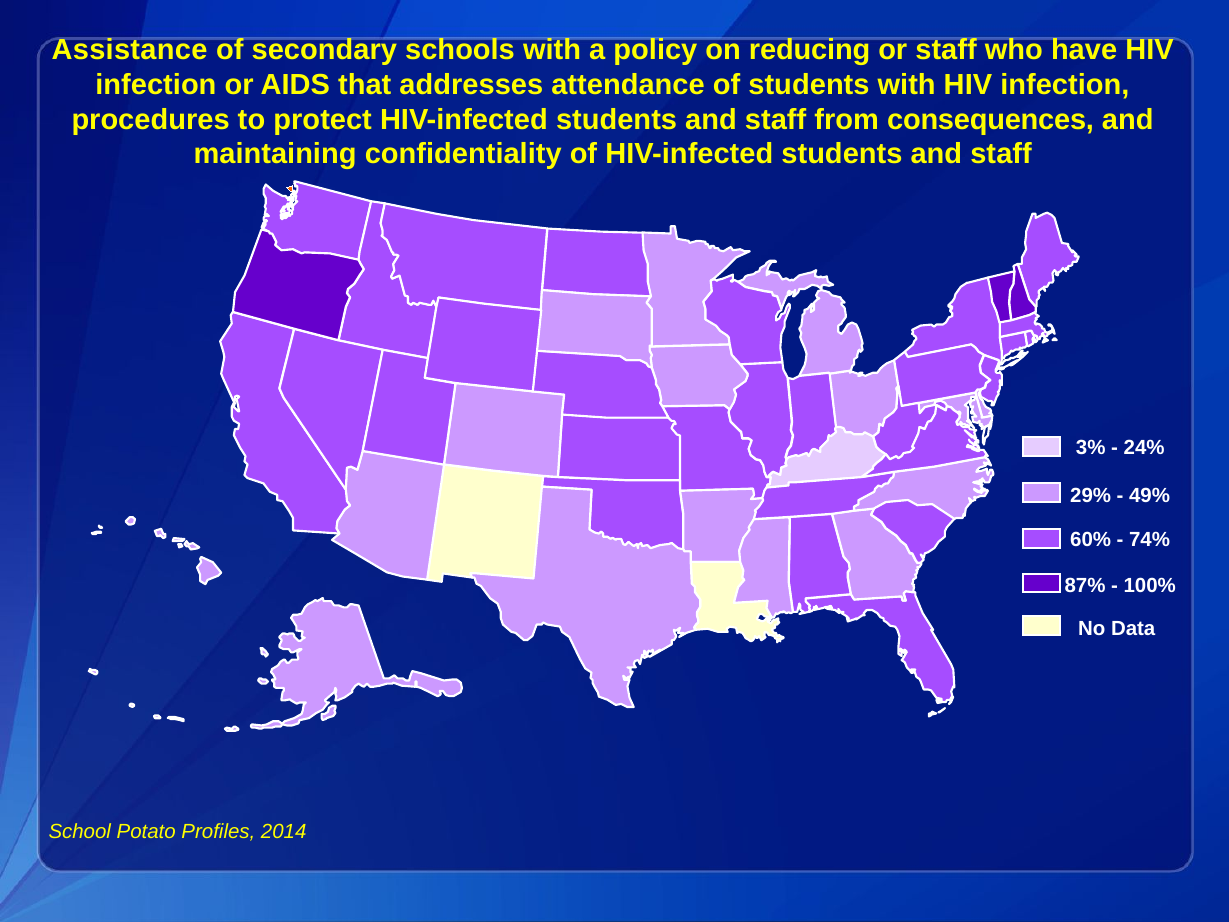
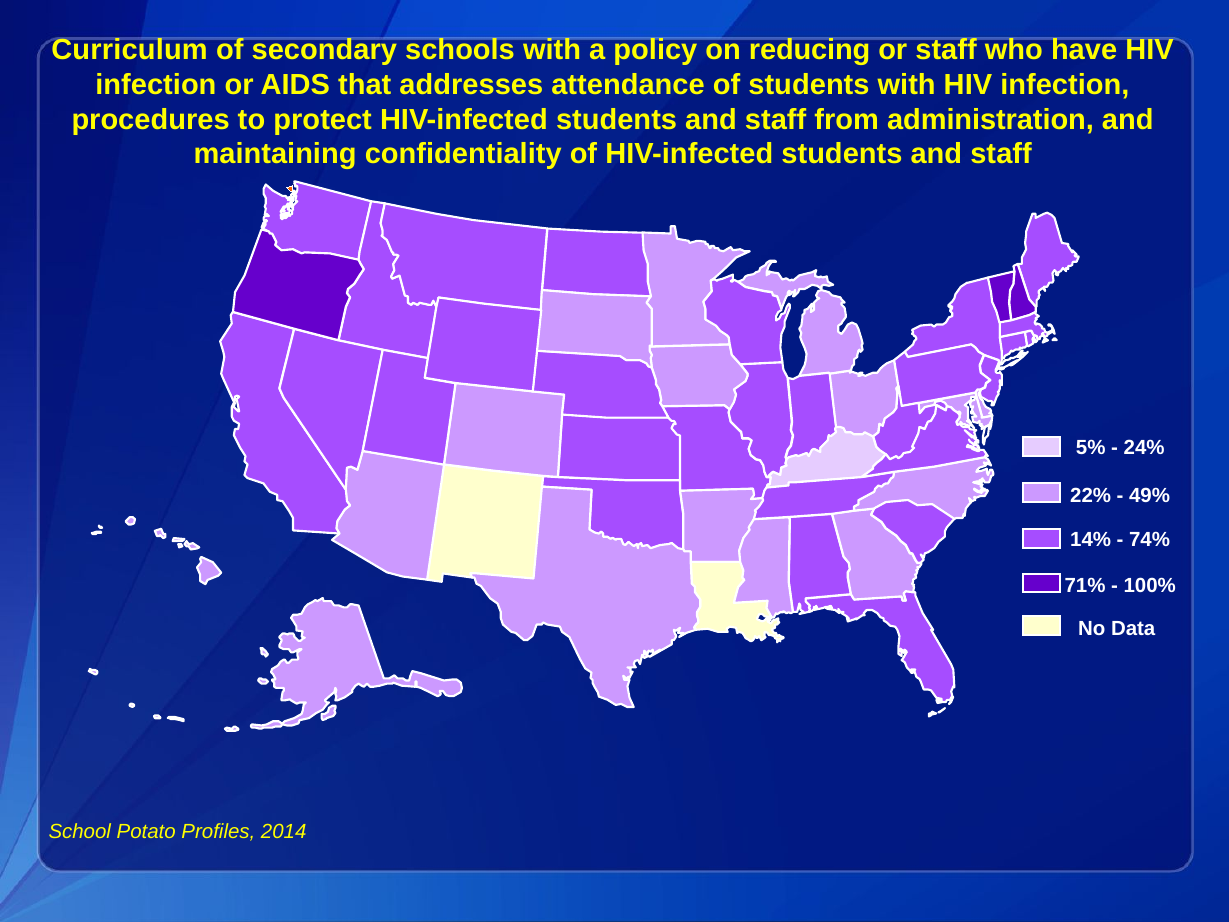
Assistance: Assistance -> Curriculum (130, 50)
consequences: consequences -> administration (990, 120)
3%: 3% -> 5% (1091, 447)
29%: 29% -> 22% (1091, 495)
60%: 60% -> 14% (1091, 540)
87%: 87% -> 71% (1085, 586)
